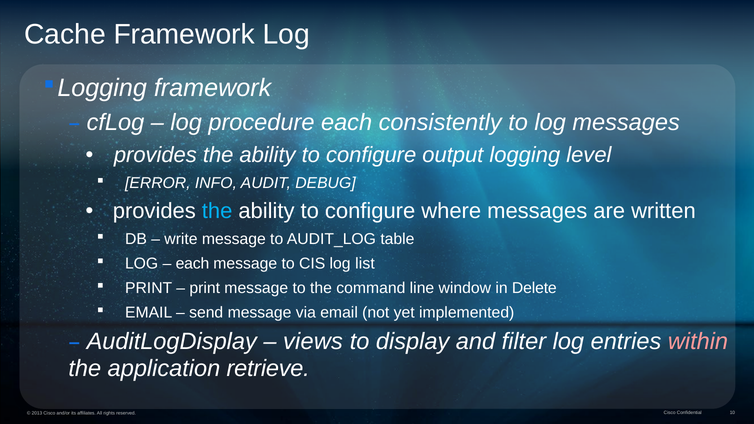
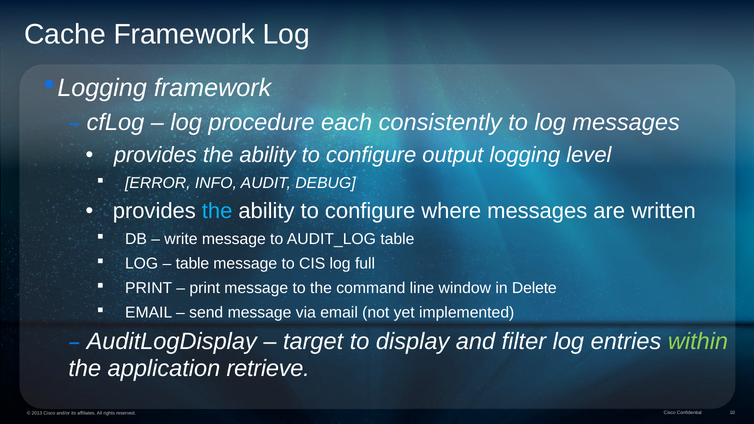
each: each -> table (192, 264)
list: list -> full (365, 264)
views: views -> target (313, 342)
within colour: pink -> light green (698, 342)
